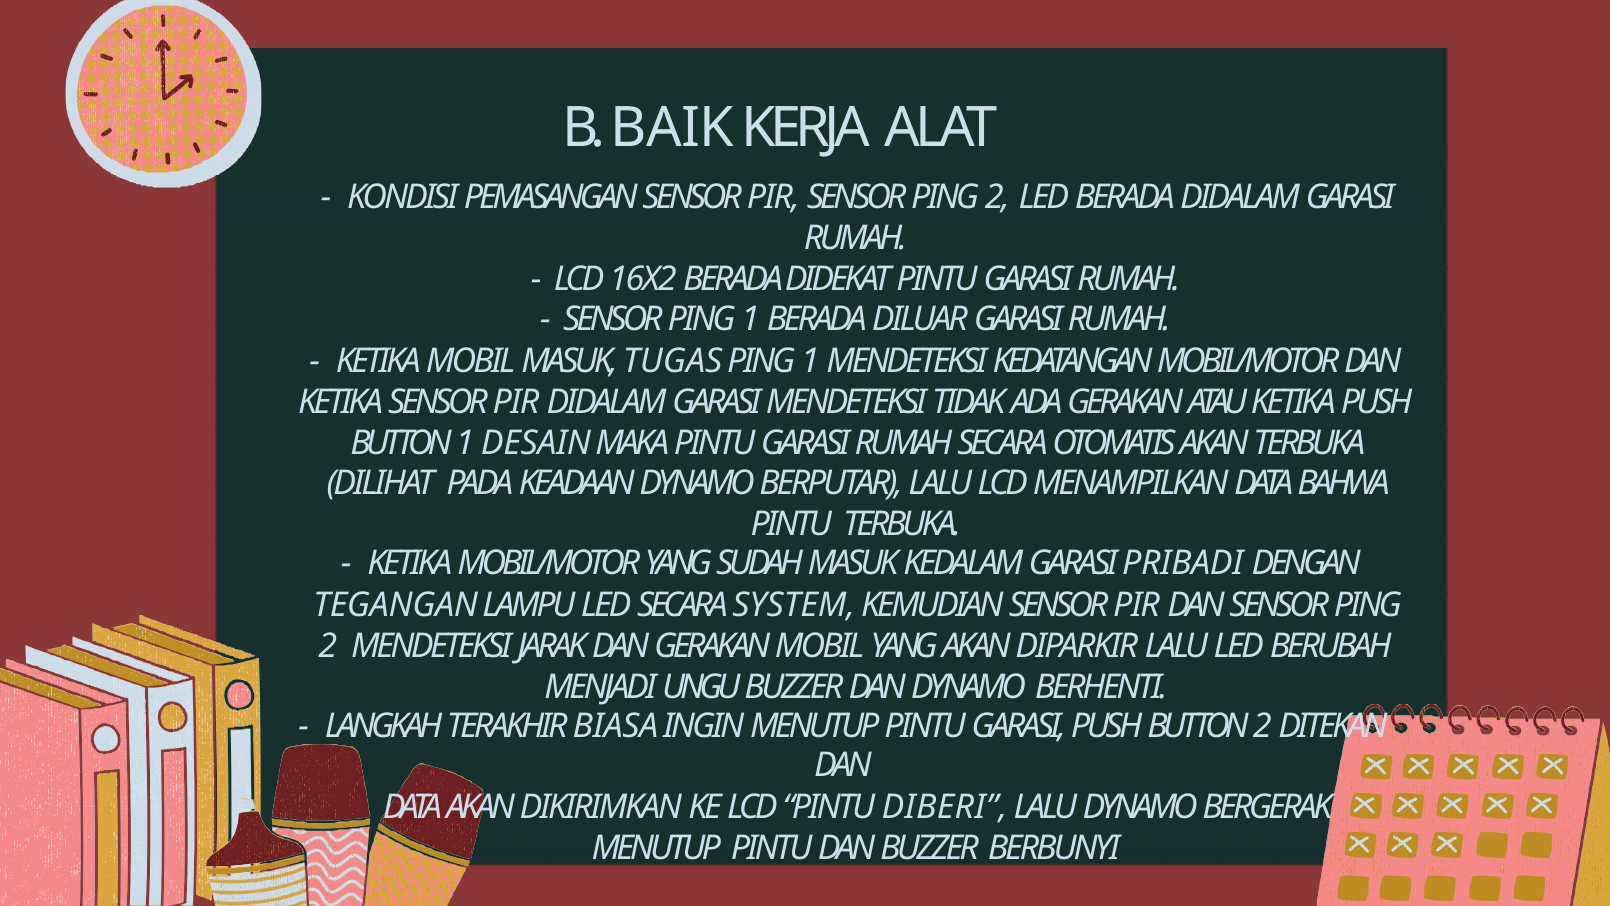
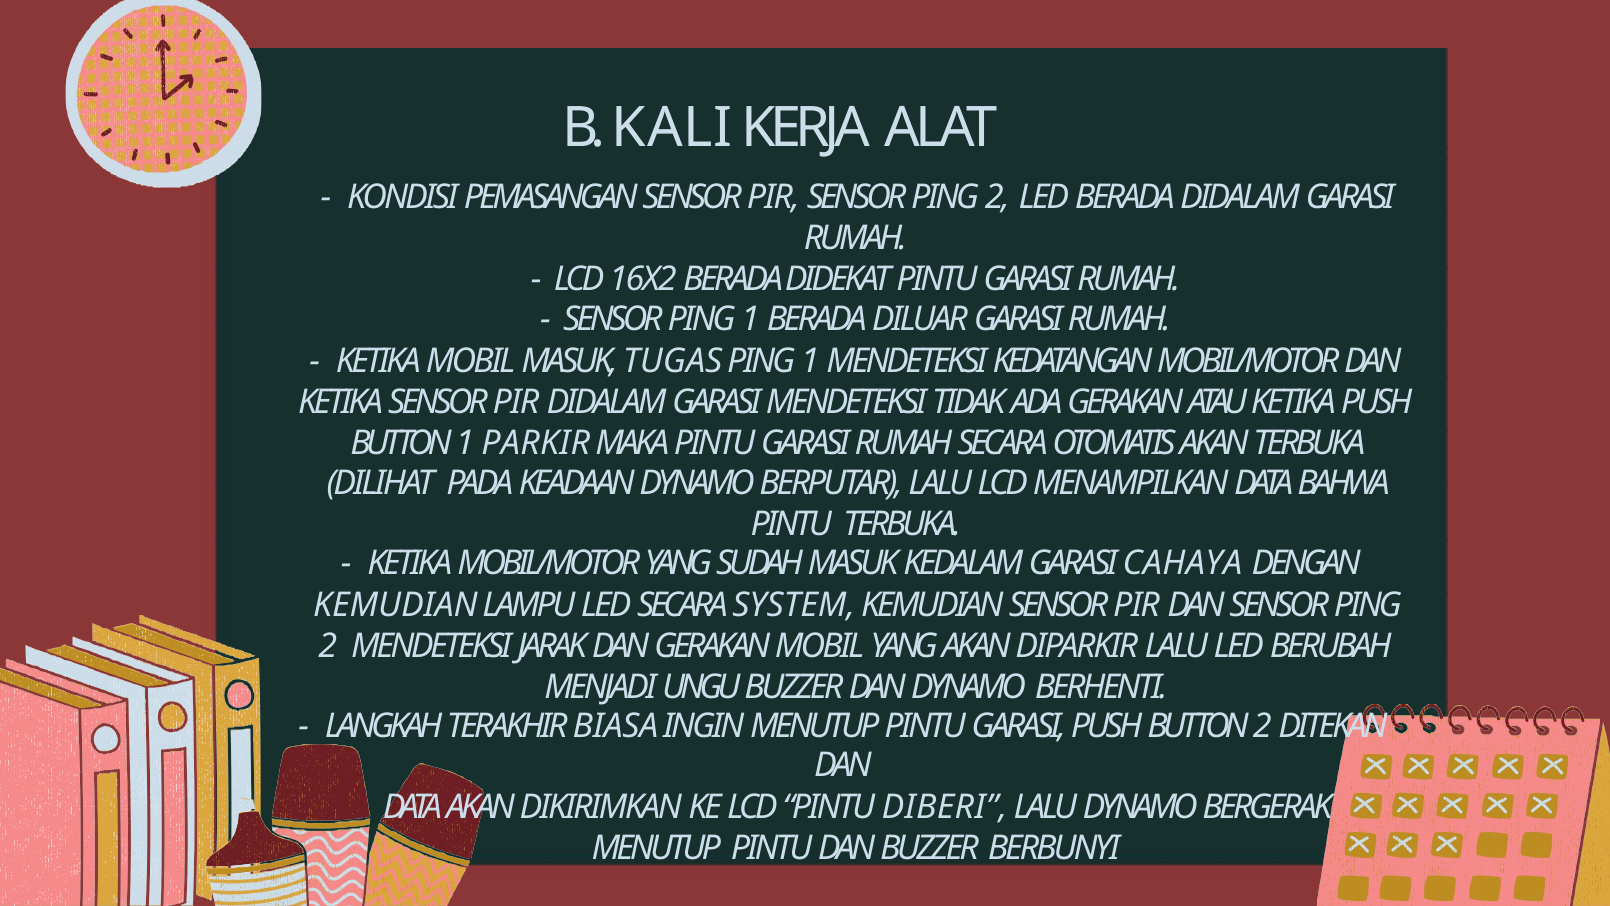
BAIK: BAIK -> KALI (672, 128)
DESAIN: DESAIN -> PARKIR (536, 443)
PRIBADI: PRIBADI -> CAHAYA (1182, 563)
TEGANGAN: TEGANGAN -> KEMUDIAN (395, 605)
